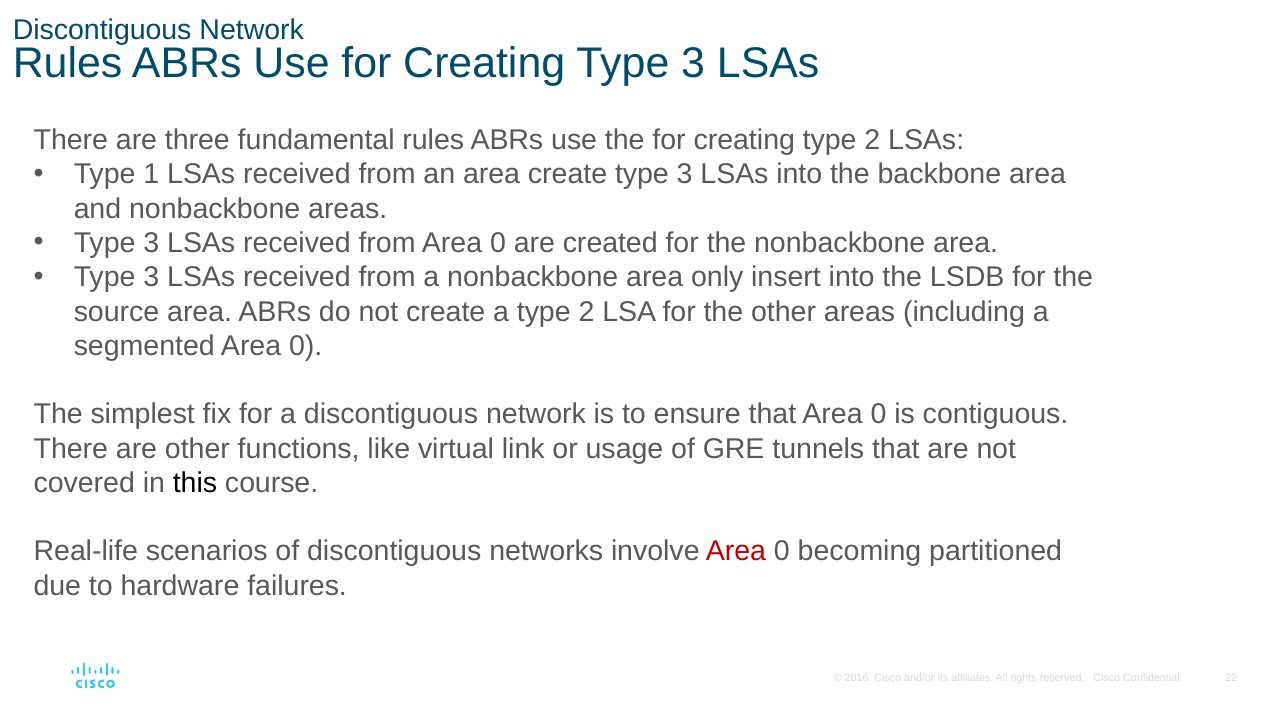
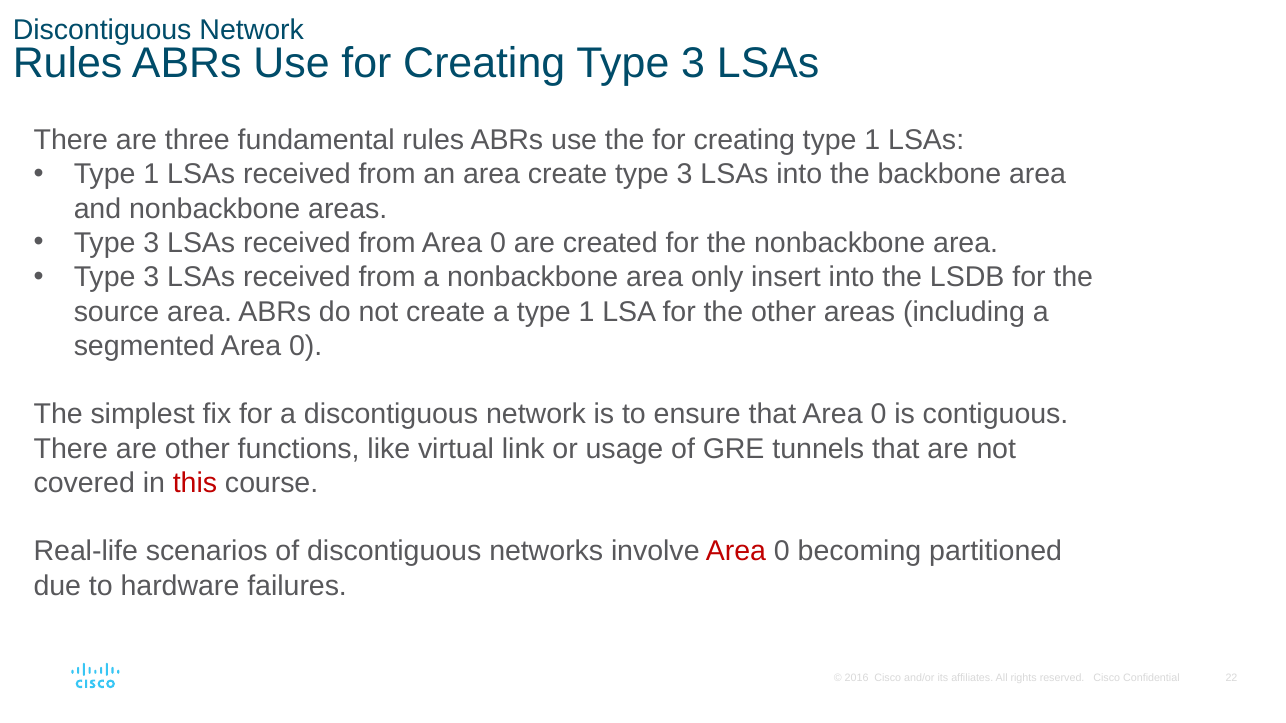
creating type 2: 2 -> 1 (872, 140)
a type 2: 2 -> 1 (587, 312)
this colour: black -> red (195, 483)
